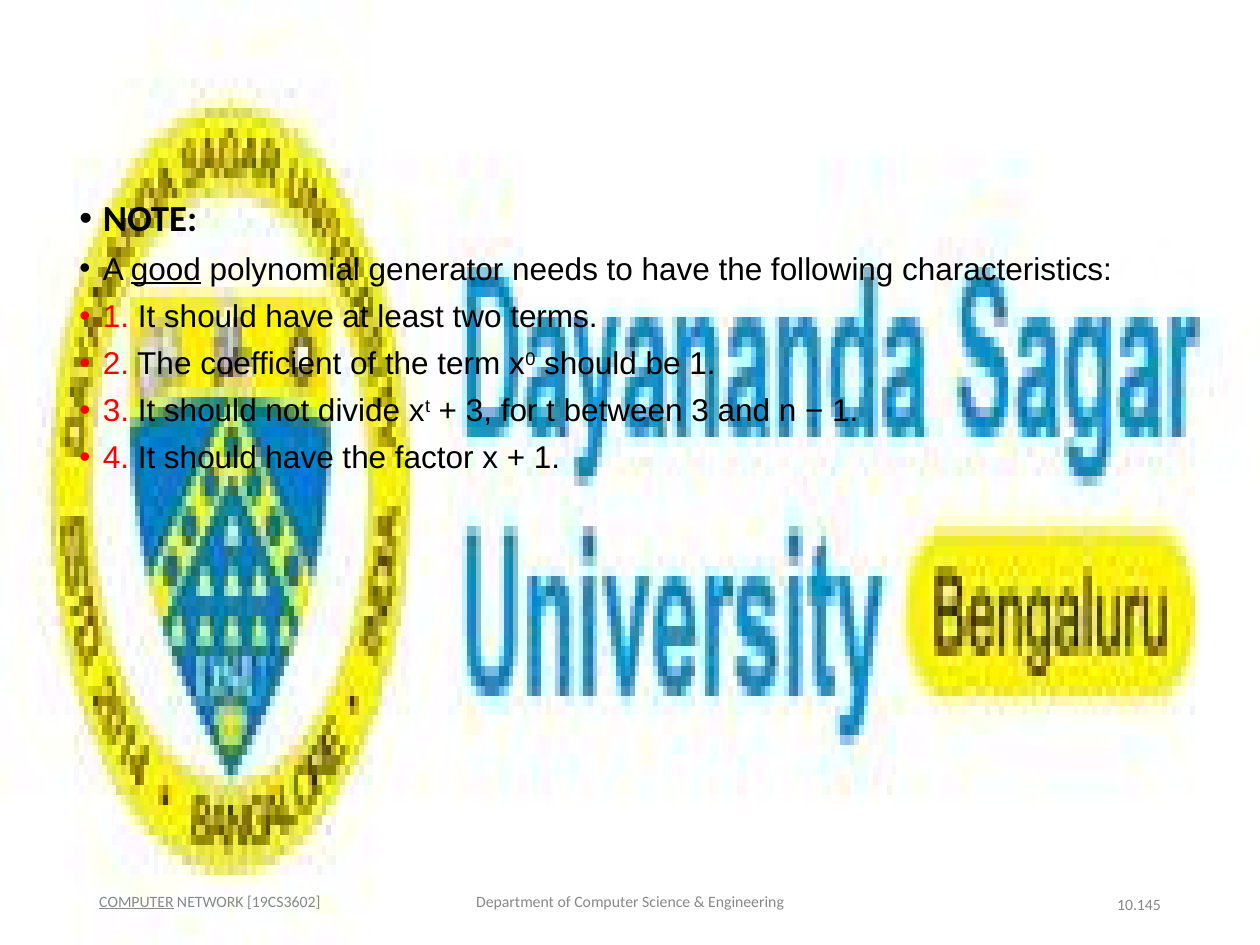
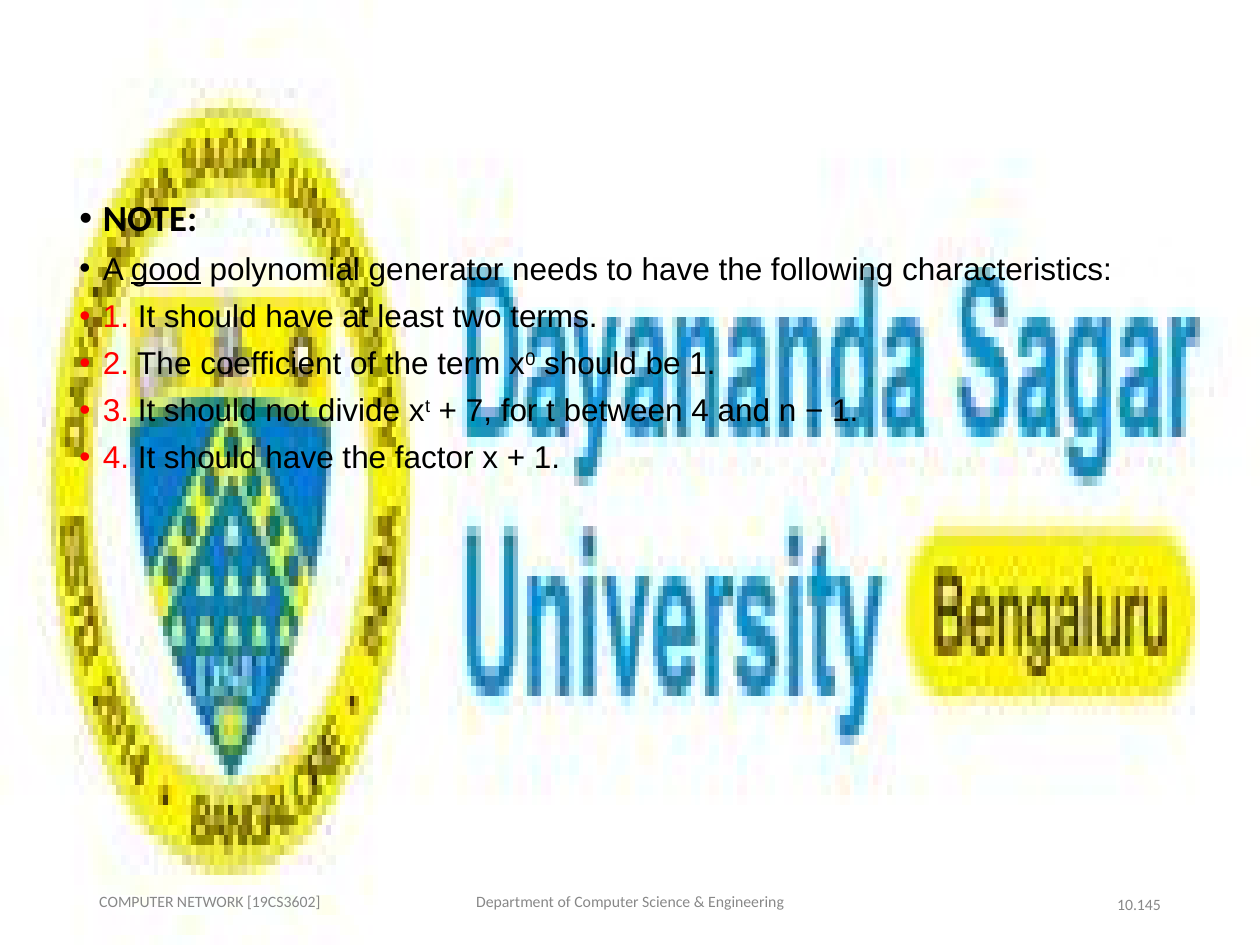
3: 3 -> 7 (479, 411)
between 3: 3 -> 4 (700, 411)
COMPUTER underline: present -> none (136, 902)
